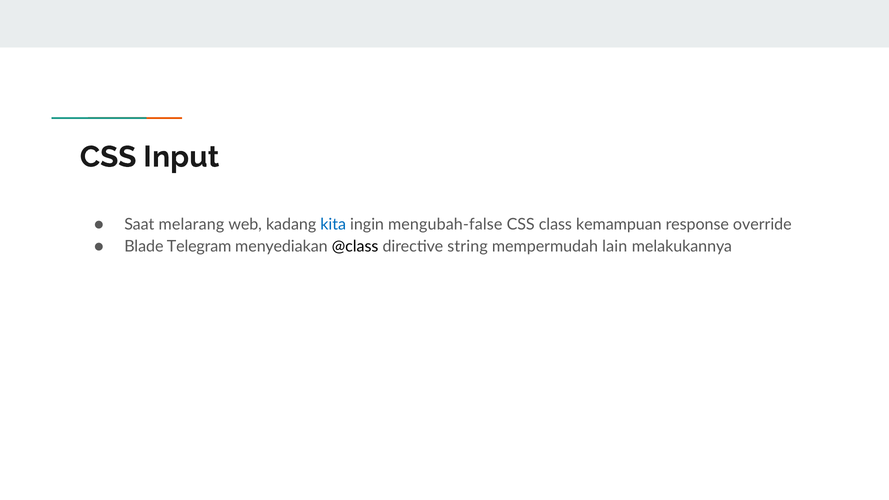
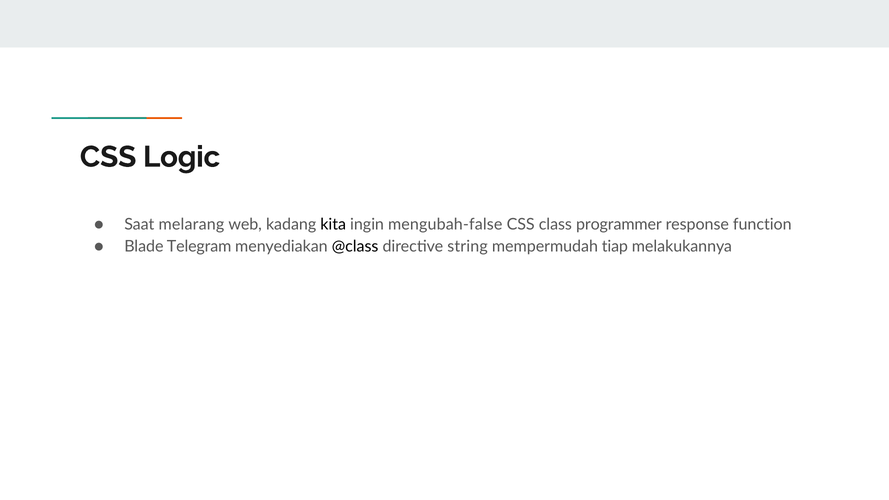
Input: Input -> Logic (182, 157)
kita colour: blue -> black (333, 225)
kemampuan: kemampuan -> programmer (619, 225)
override: override -> function (762, 225)
lain: lain -> tiap (615, 247)
